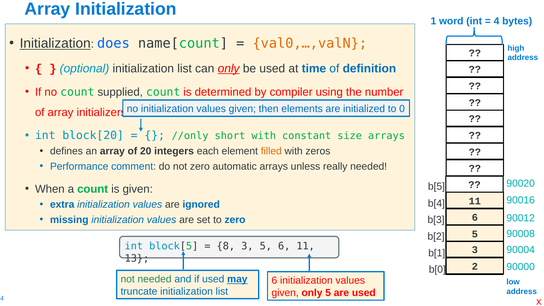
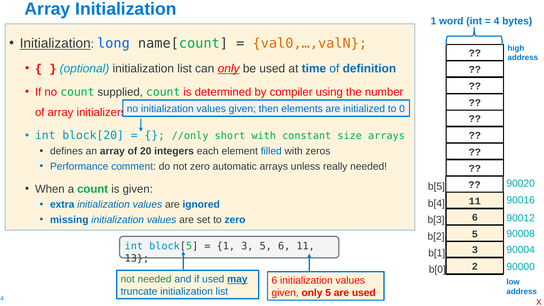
does: does -> long (113, 43)
filled colour: orange -> blue (271, 151)
8: 8 -> 1 (226, 246)
